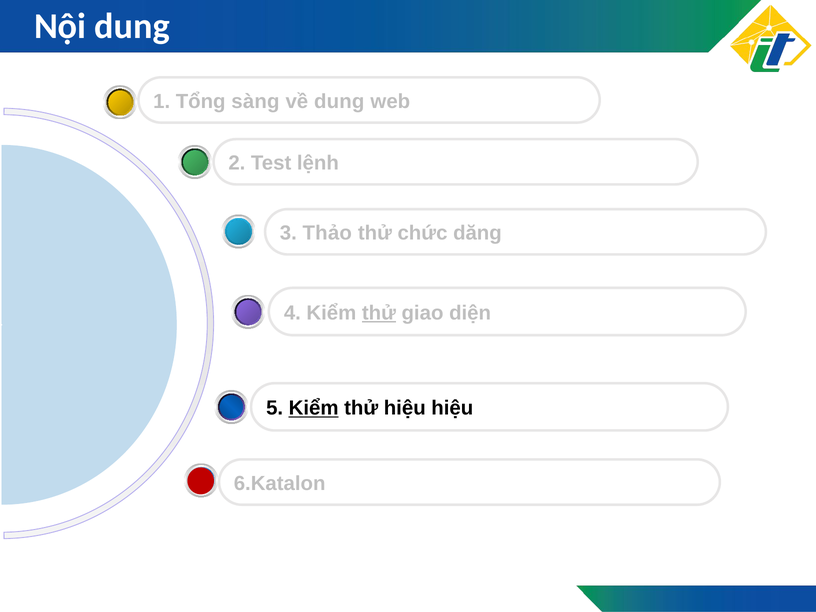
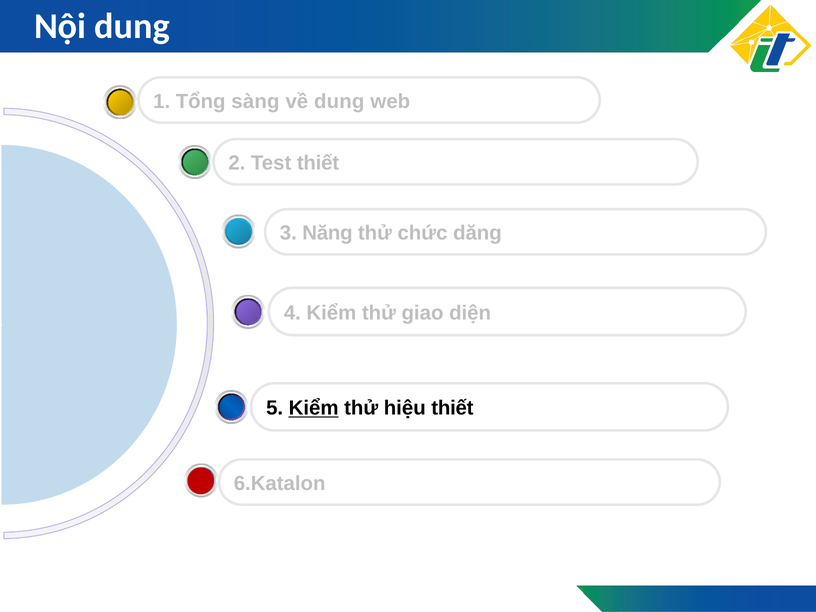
Test lệnh: lệnh -> thiết (318, 163)
Thảo: Thảo -> Năng (327, 233)
thử underline: present -> none (379, 313)
hiệu hiệu: hiệu -> thiết (452, 408)
